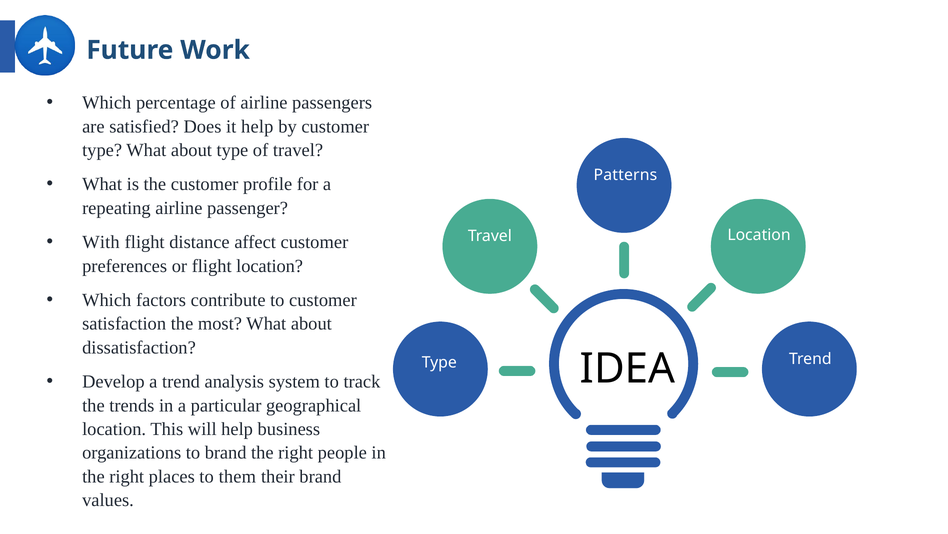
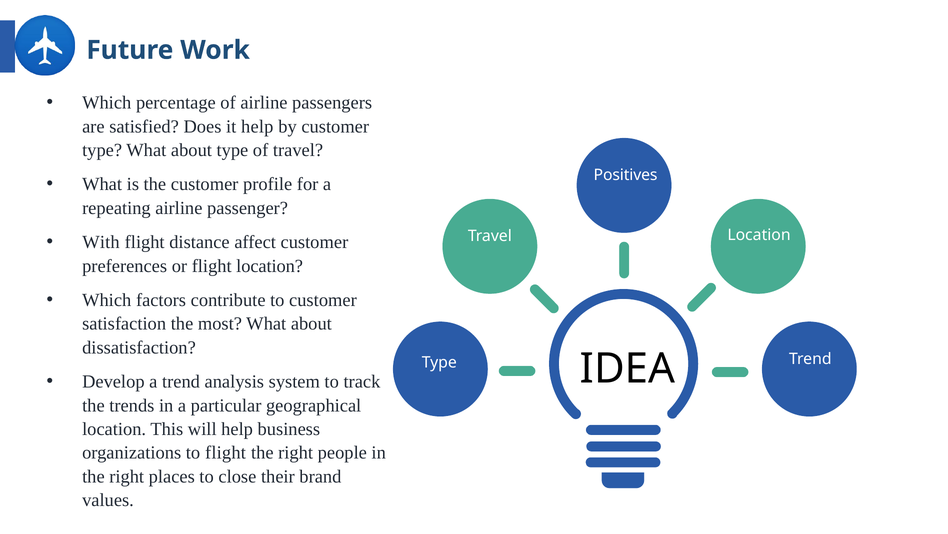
Patterns: Patterns -> Positives (626, 175)
to brand: brand -> flight (225, 452)
them: them -> close (237, 476)
